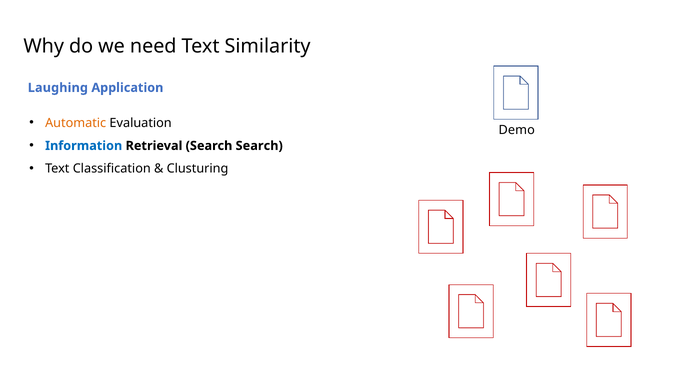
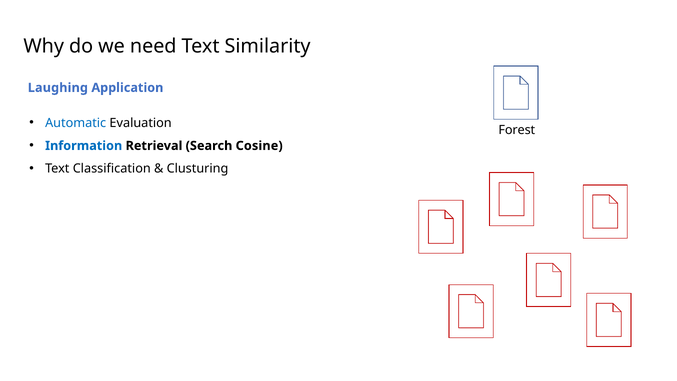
Automatic colour: orange -> blue (76, 123)
Demo: Demo -> Forest (517, 130)
Search Search: Search -> Cosine (259, 146)
